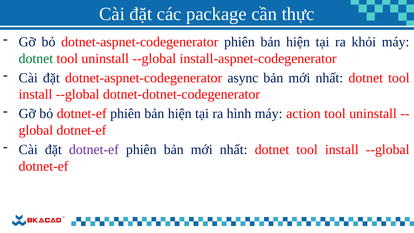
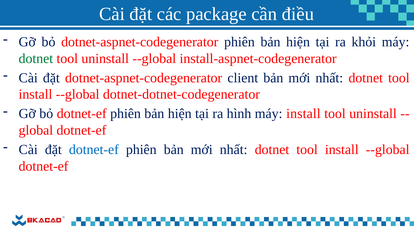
thực: thực -> điều (298, 14)
async: async -> client (243, 78)
máy action: action -> install (303, 114)
dotnet-ef colour: purple -> blue (94, 150)
